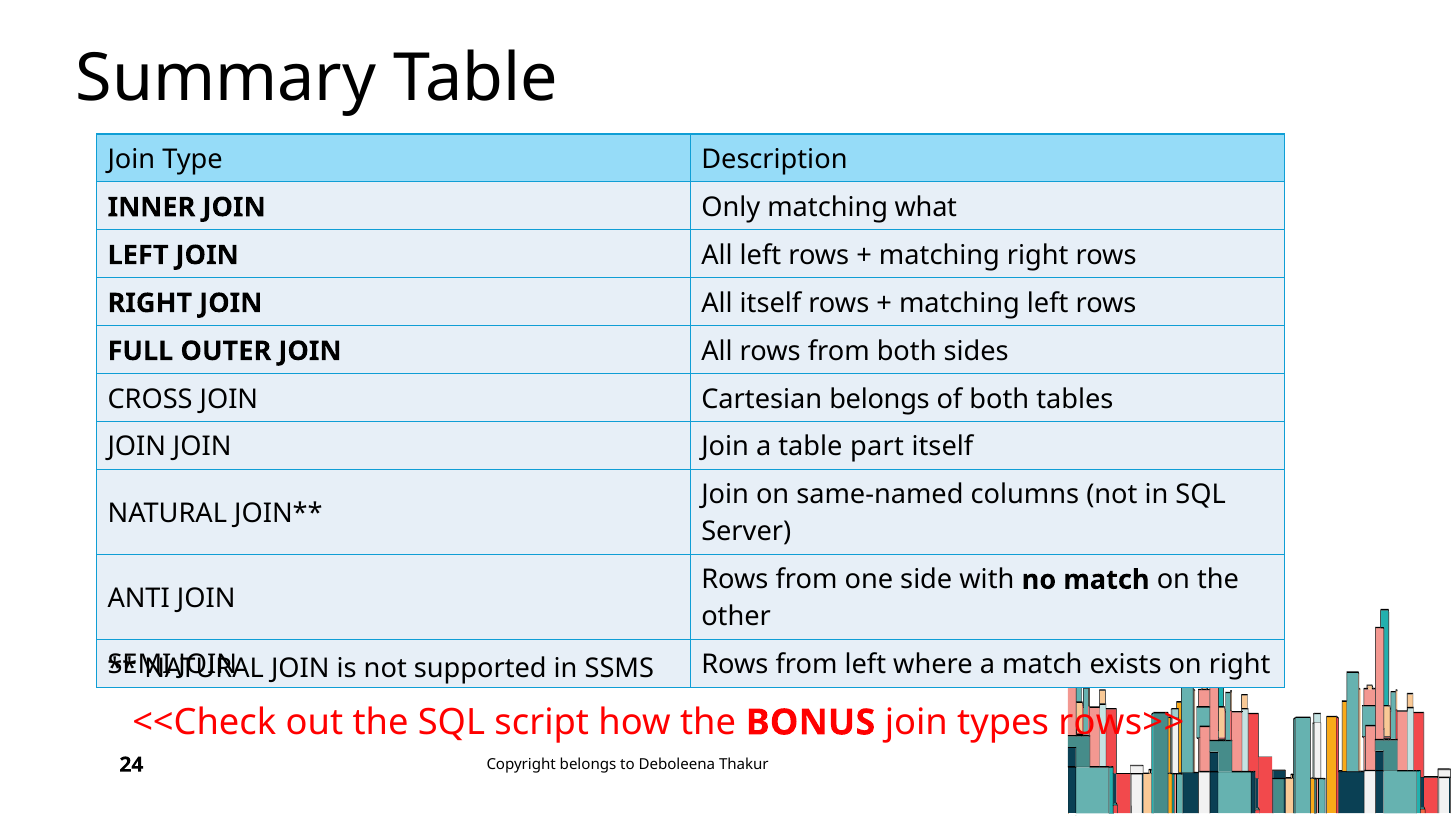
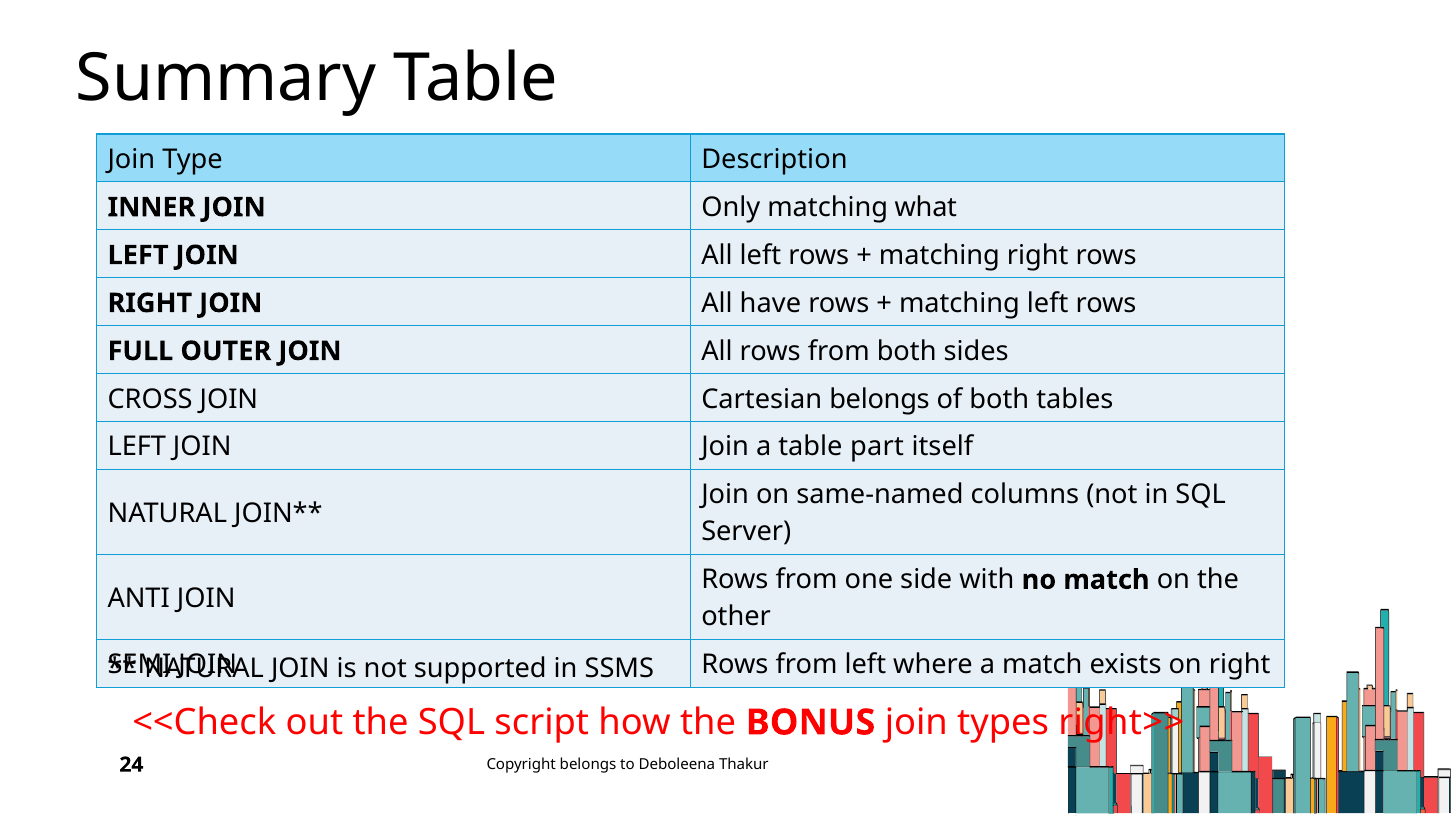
All itself: itself -> have (770, 303)
JOIN: JOIN -> LEFT (137, 447)
rows>>: rows>> -> right>> (1121, 723)
